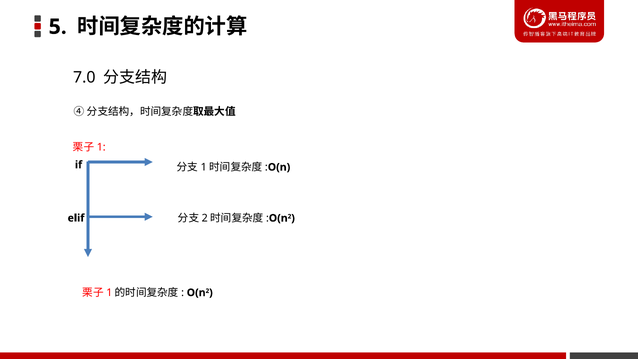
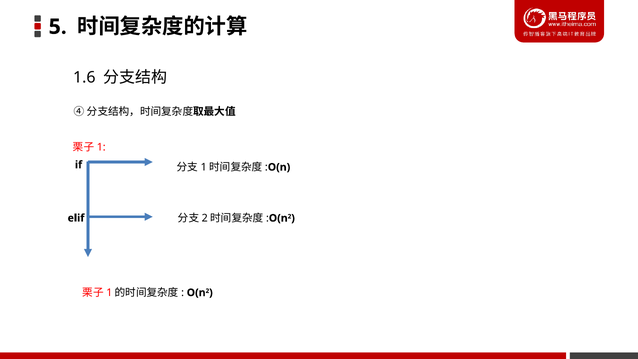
7.0: 7.0 -> 1.6 (84, 78)
